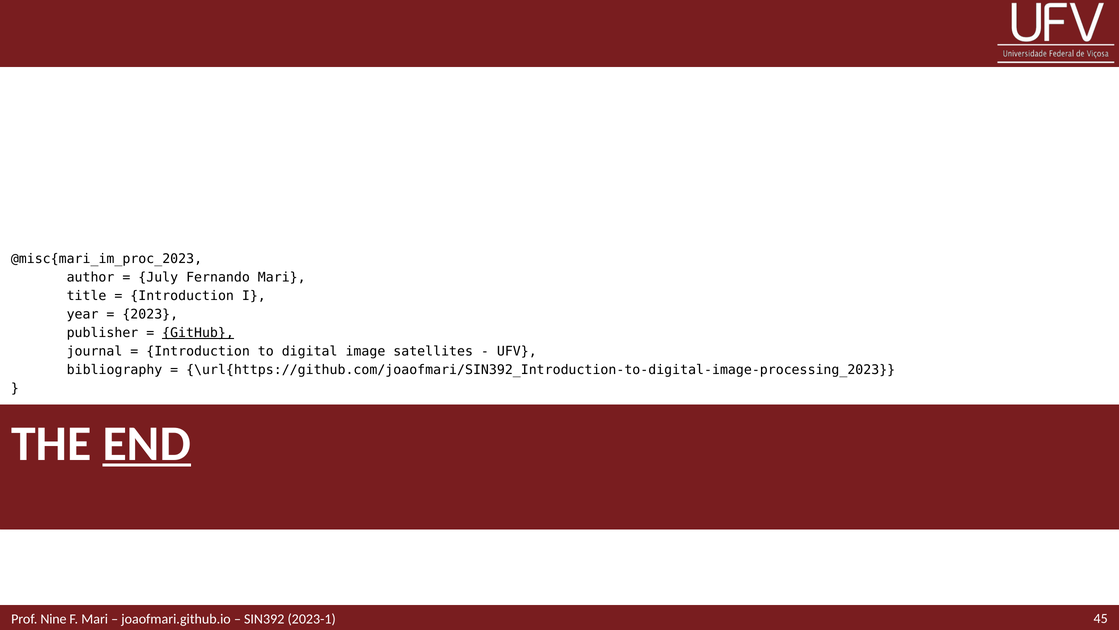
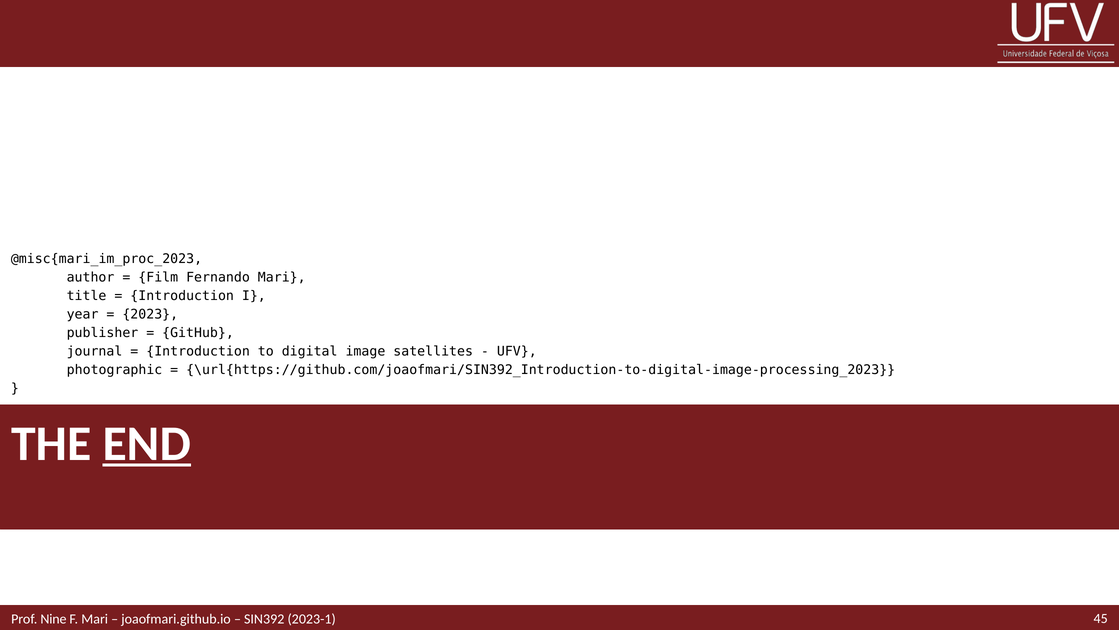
July: July -> Film (158, 277)
GitHub underline: present -> none (198, 333)
bibliography: bibliography -> photographic (115, 370)
